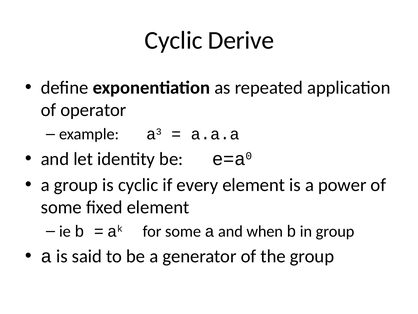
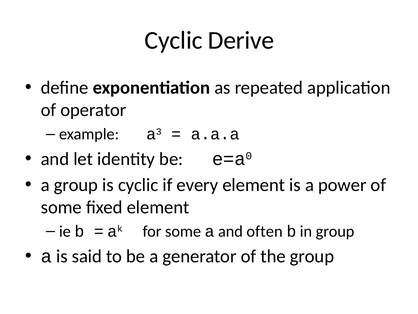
when: when -> often (265, 231)
